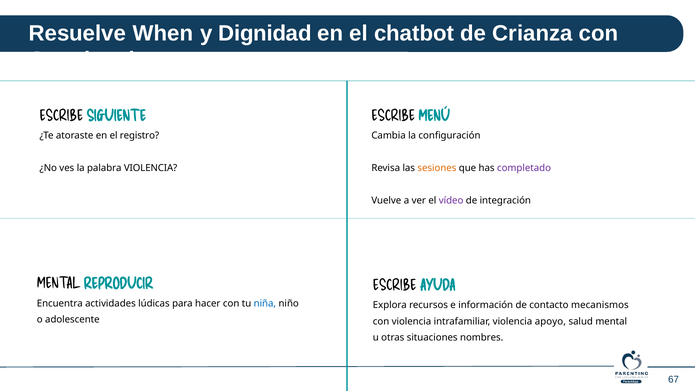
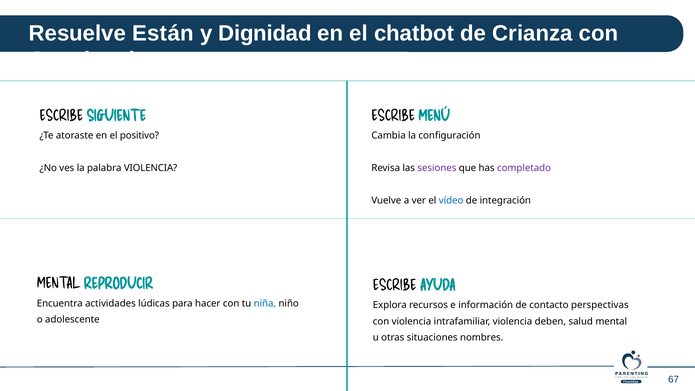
When: When -> Están (163, 33)
registro: registro -> positivo (139, 136)
sesiones colour: orange -> purple (437, 168)
vídeo colour: purple -> blue (451, 201)
mecanismos: mecanismos -> perspectivas (600, 305)
apoyo: apoyo -> deben (550, 321)
